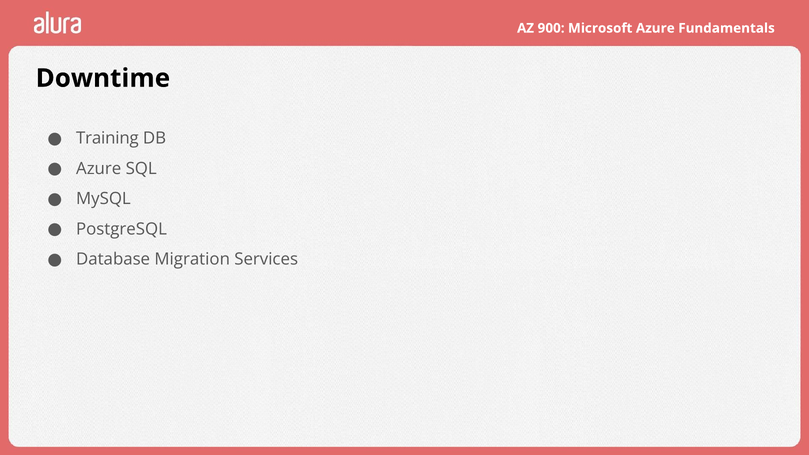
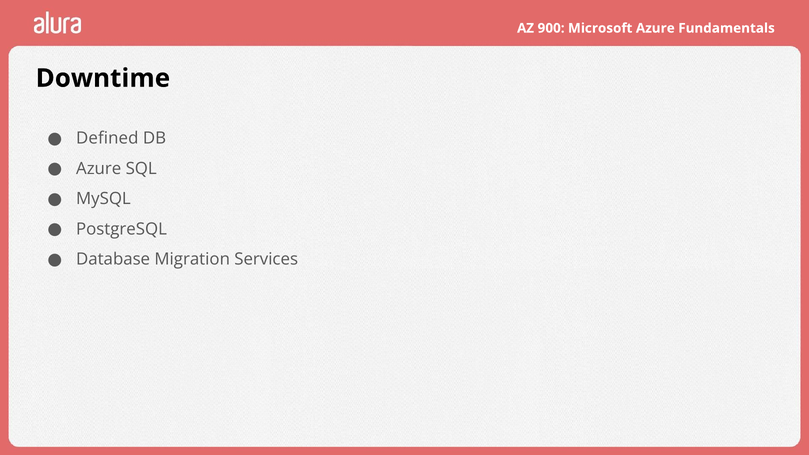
Training: Training -> Defined (107, 138)
